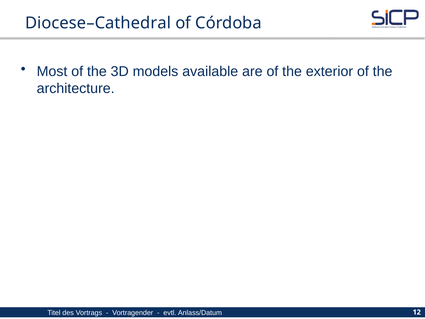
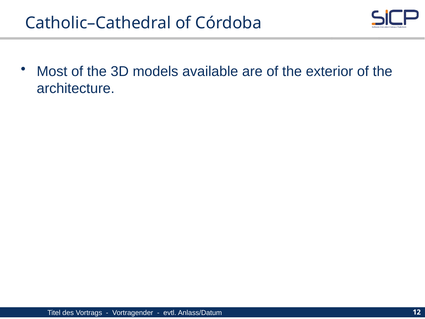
Diocese–Cathedral: Diocese–Cathedral -> Catholic–Cathedral (98, 23)
